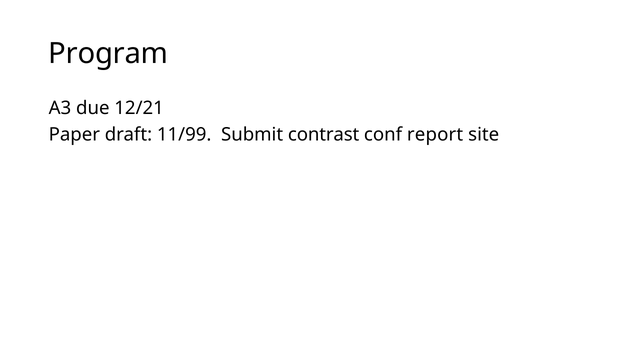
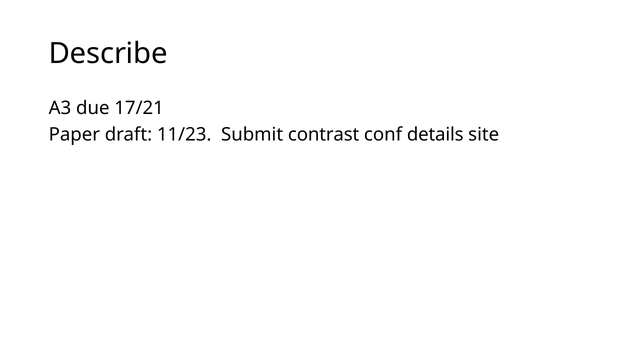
Program: Program -> Describe (108, 54)
12/21: 12/21 -> 17/21 (139, 108)
11/99: 11/99 -> 11/23 (184, 135)
report: report -> details (435, 135)
